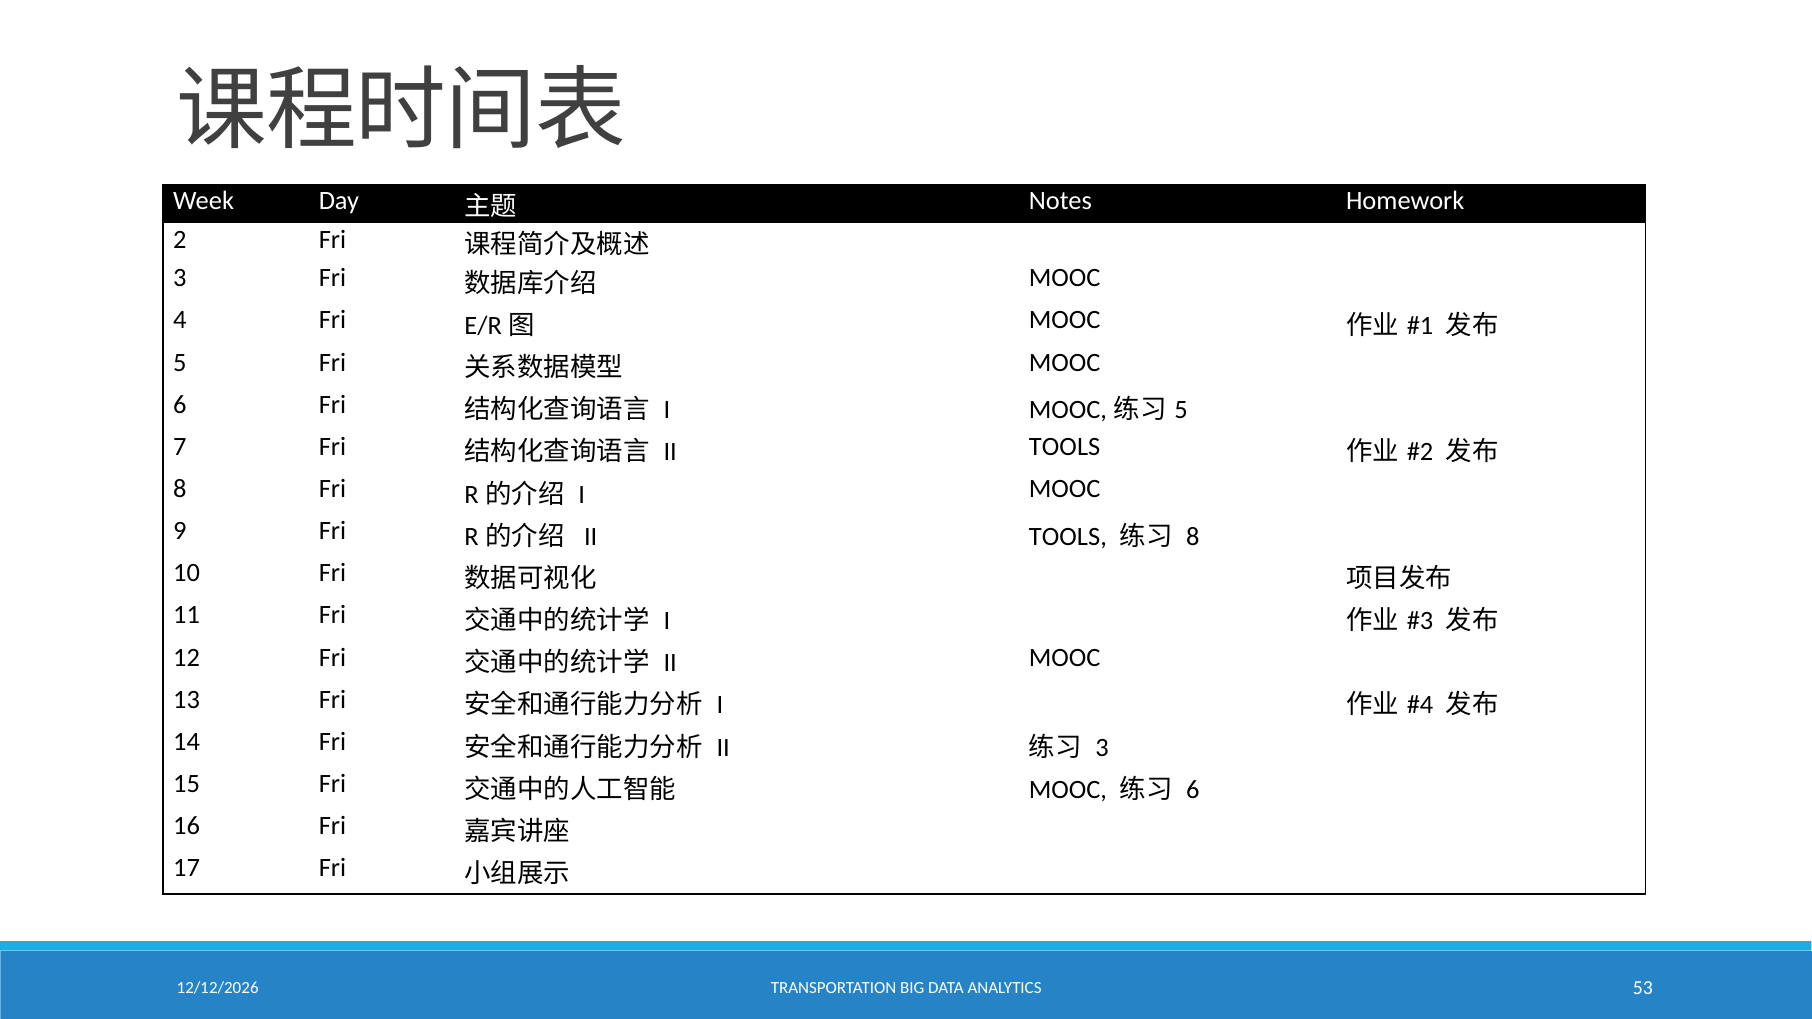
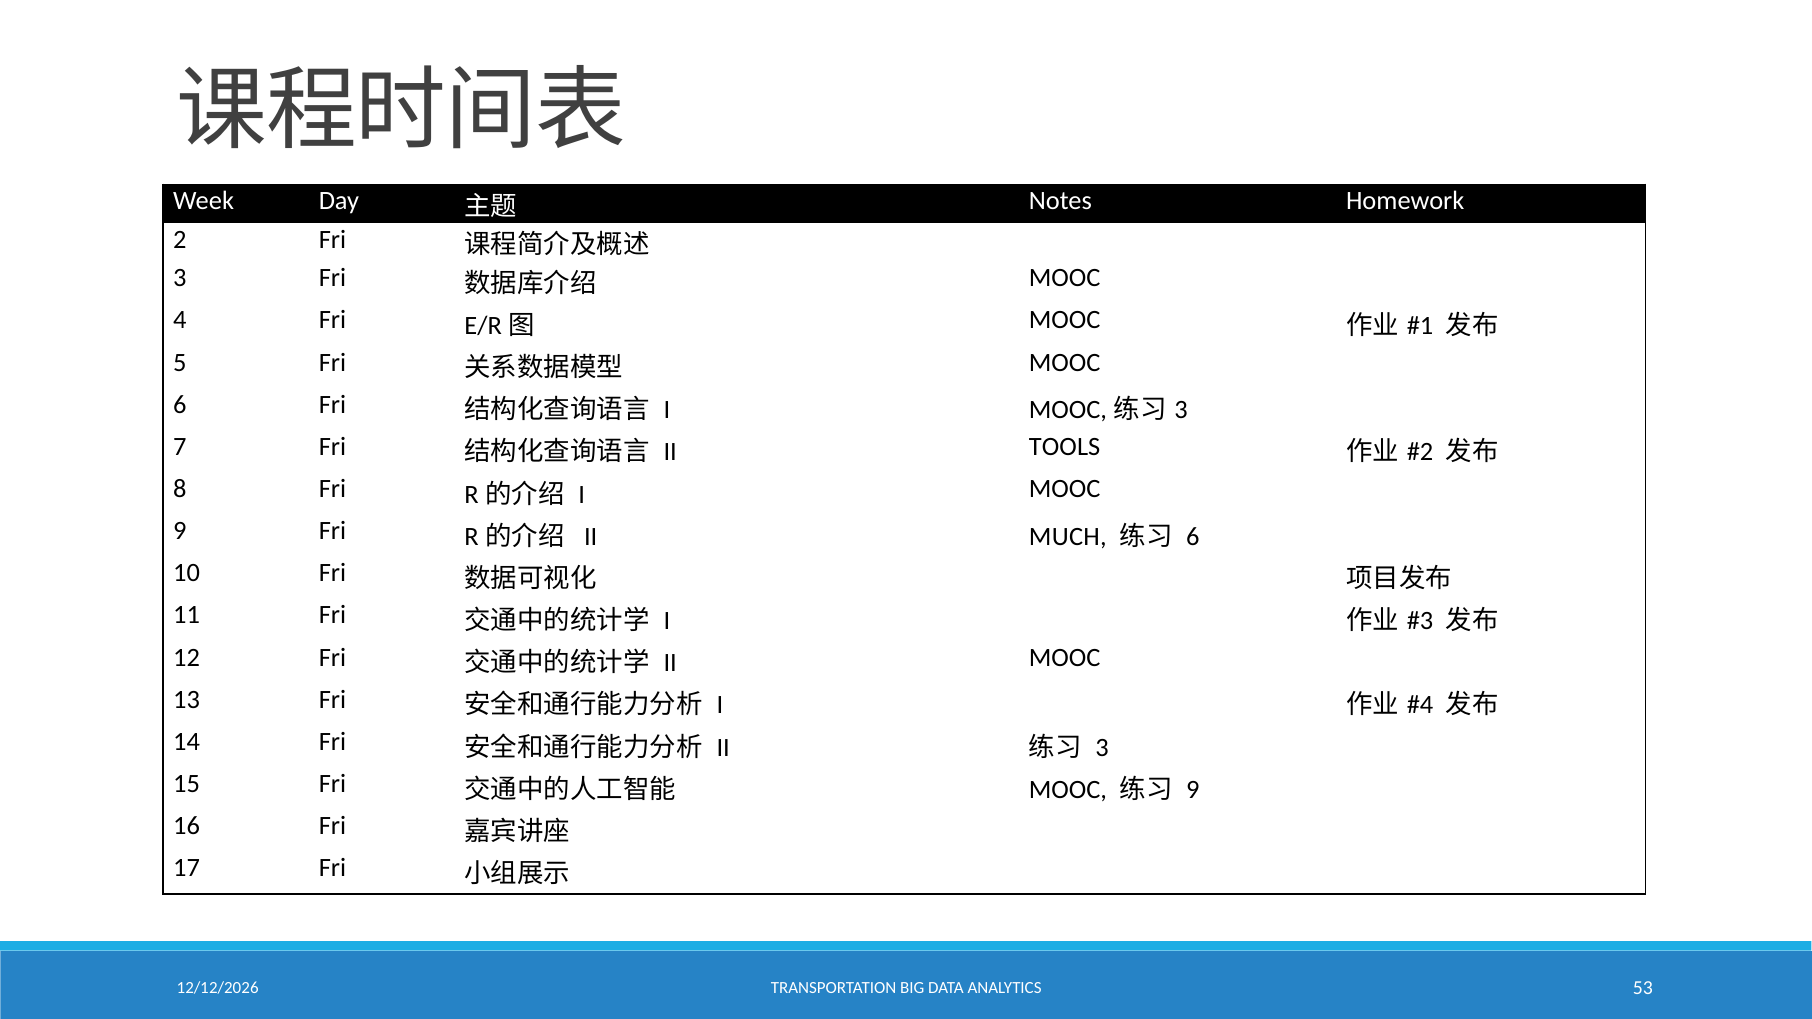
5: 5 -> 3 (1181, 410)
TOOLS: TOOLS -> MUCH (1068, 537)
8: 8 -> 6 (1193, 537)
6: 6 -> 9 (1193, 790)
